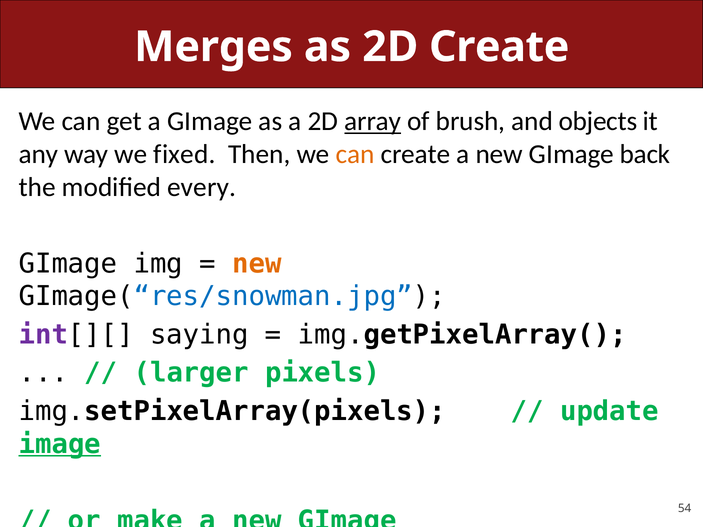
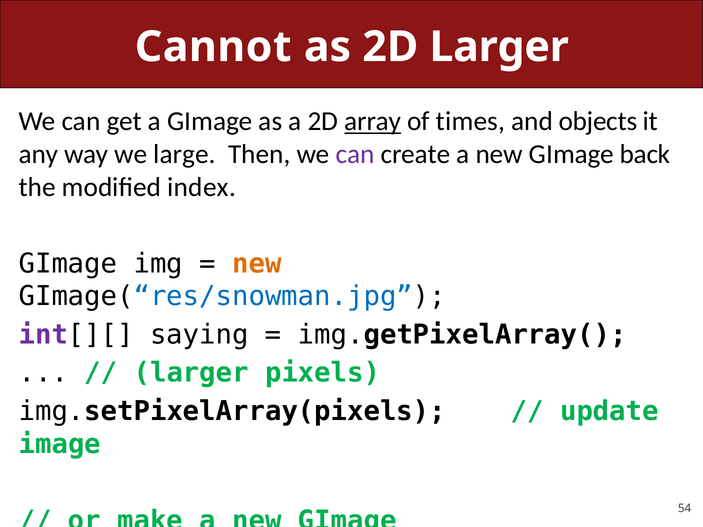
Merges: Merges -> Cannot (213, 47)
2D Create: Create -> Larger (499, 47)
brush: brush -> times (470, 121)
fixed: fixed -> large (185, 154)
can colour: orange -> purple (355, 154)
every: every -> index (202, 187)
image underline: present -> none (60, 444)
